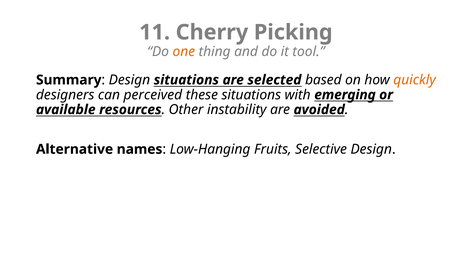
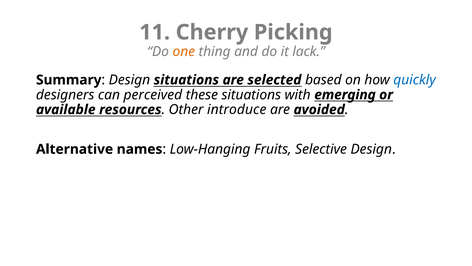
tool: tool -> lack (309, 51)
quickly colour: orange -> blue (415, 80)
instability: instability -> introduce (237, 109)
